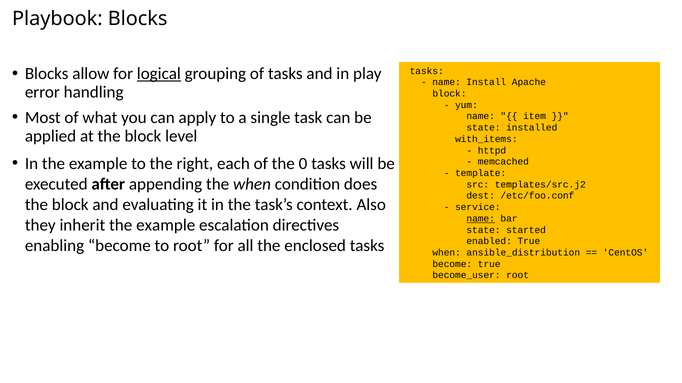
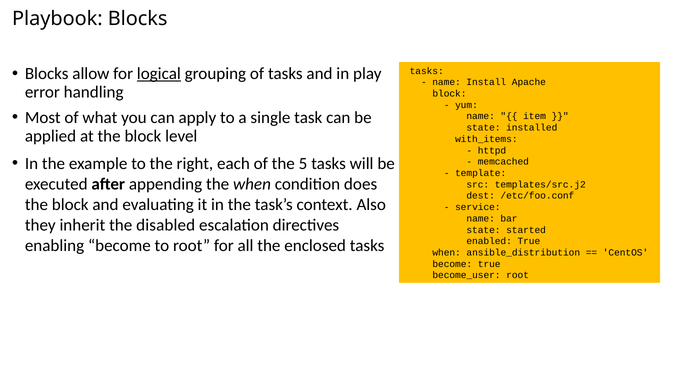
0: 0 -> 5 (303, 164)
name underline: present -> none (481, 219)
inherit the example: example -> disabled (166, 225)
